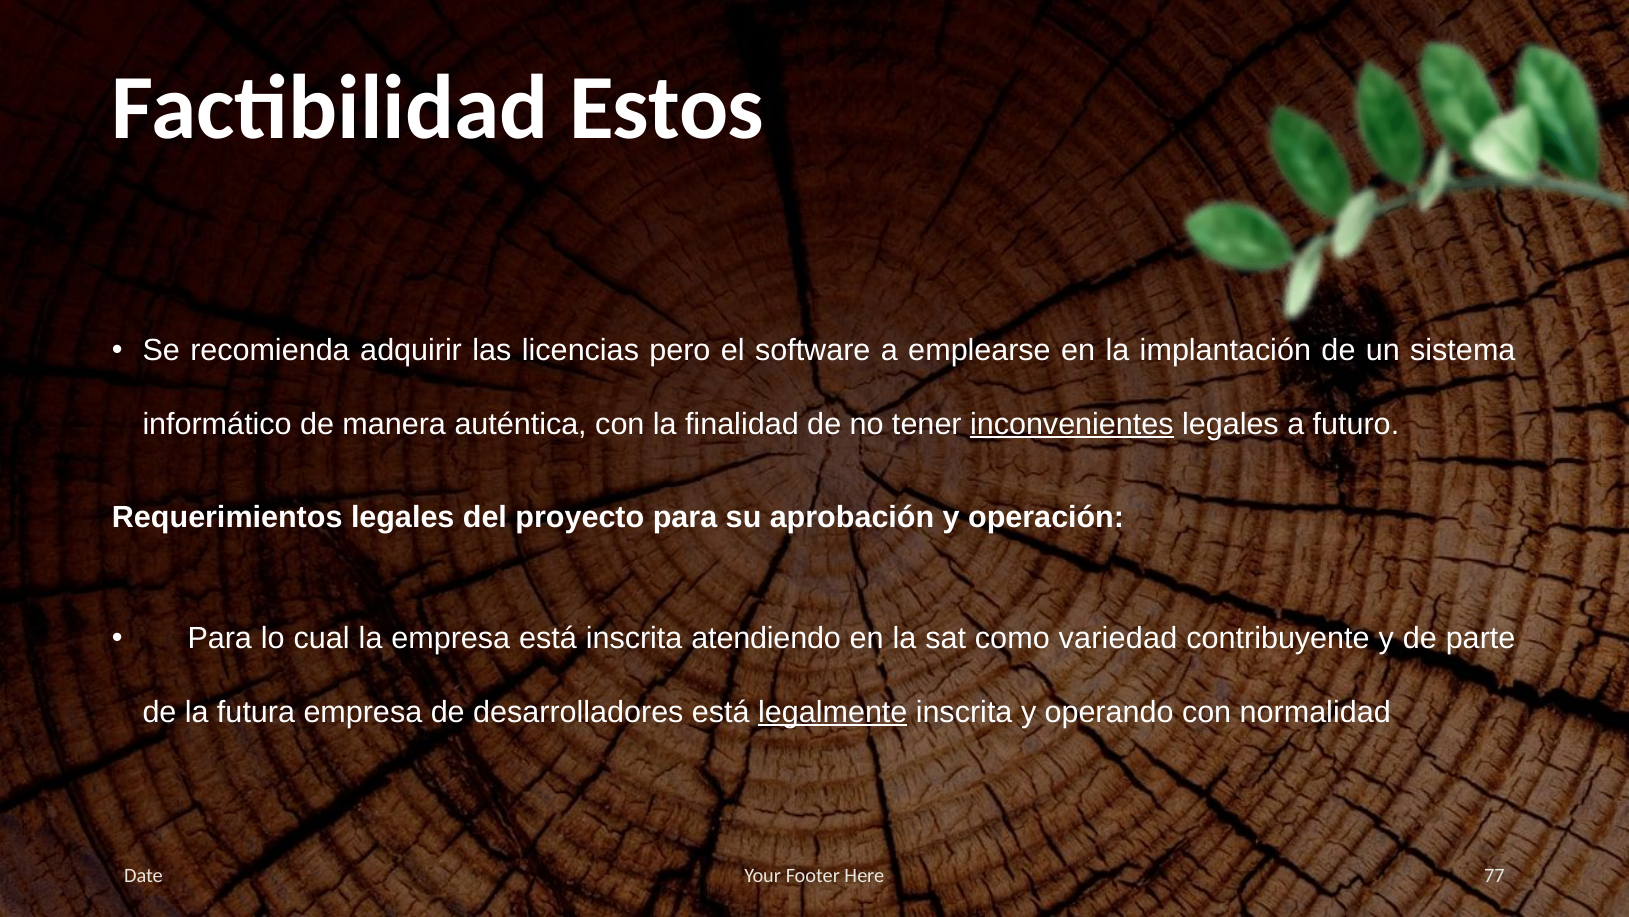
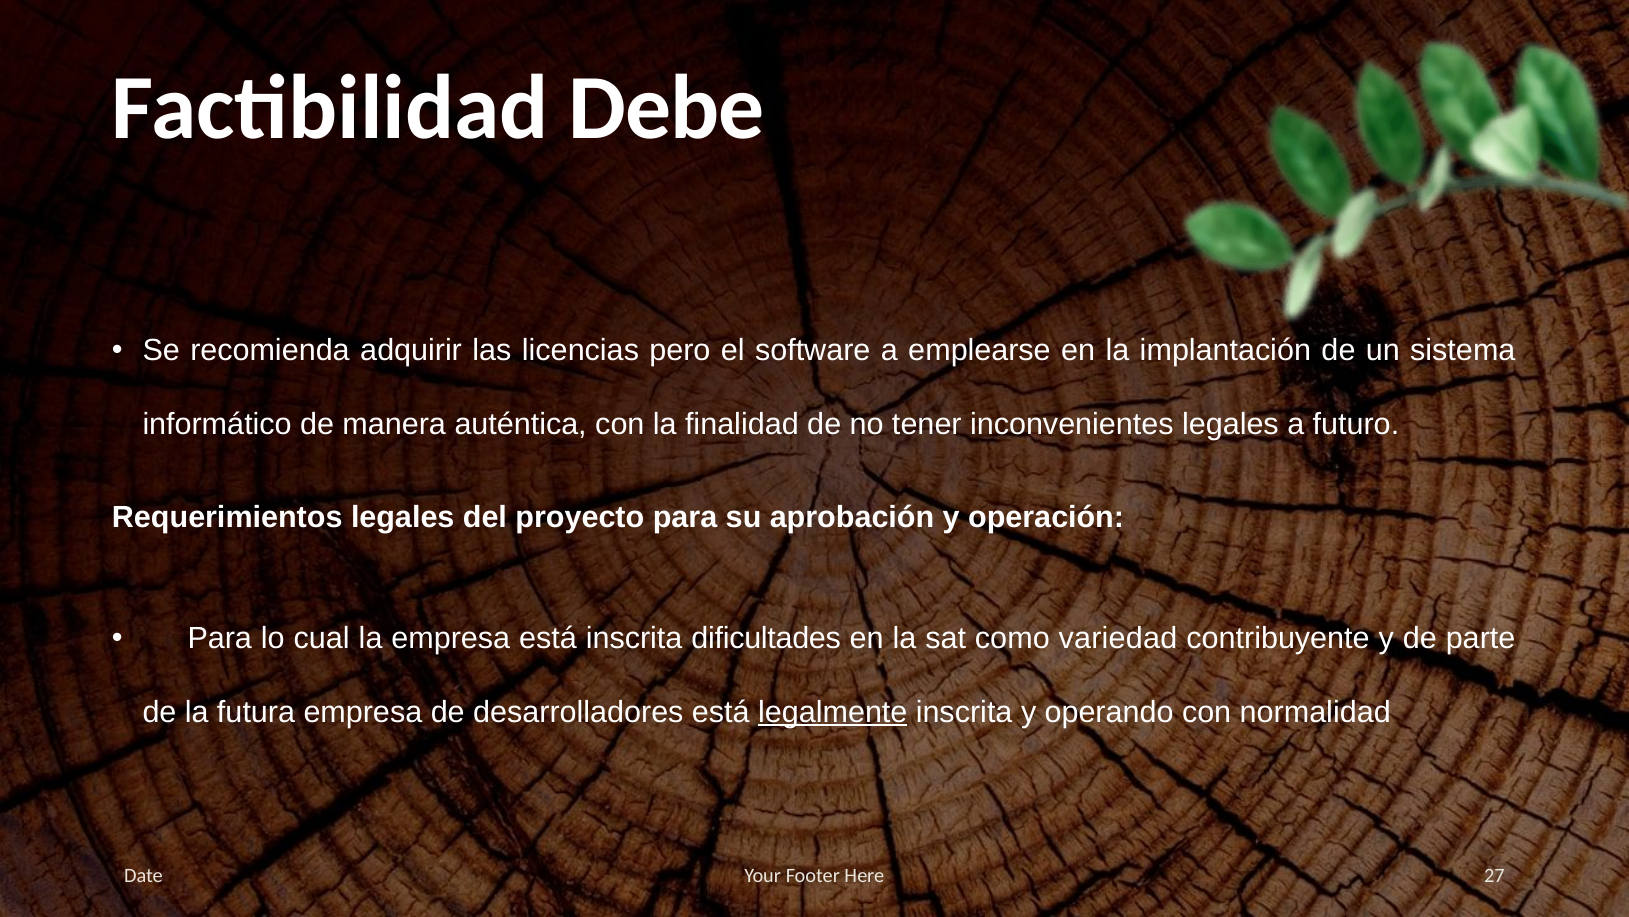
Estos: Estos -> Debe (667, 108)
inconvenientes underline: present -> none (1072, 424)
atendiendo: atendiendo -> dificultades (766, 638)
77: 77 -> 27 (1494, 875)
